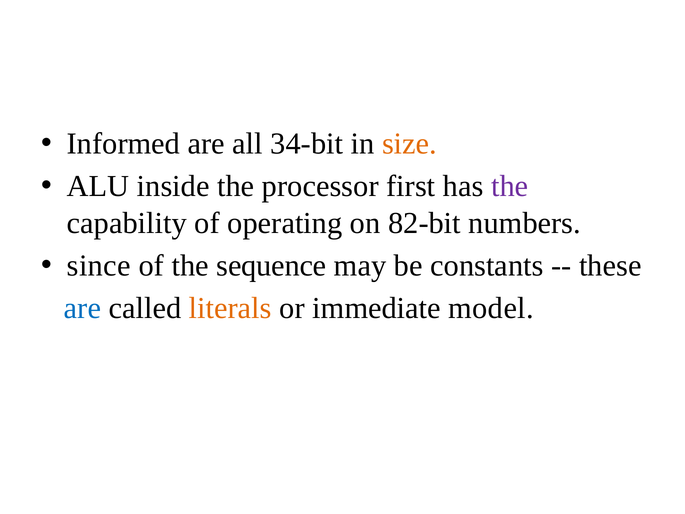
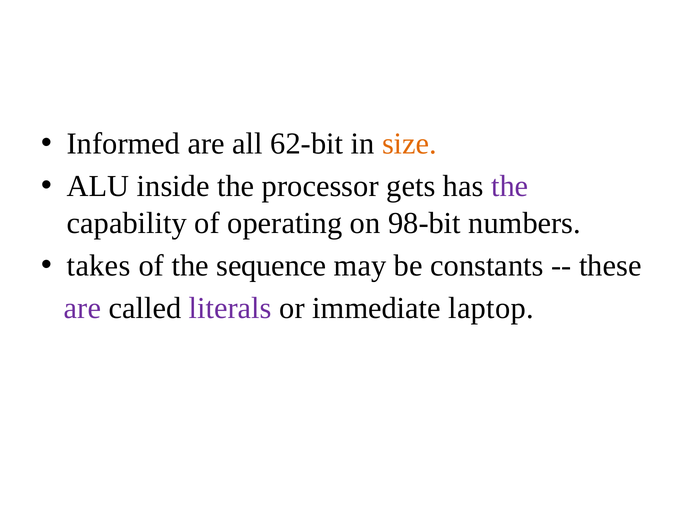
34-bit: 34-bit -> 62-bit (307, 144)
first: first -> gets (411, 186)
82-bit: 82-bit -> 98-bit (424, 223)
since: since -> takes (99, 266)
are colour: blue -> purple (82, 308)
literals colour: orange -> purple (230, 308)
model: model -> laptop (491, 308)
